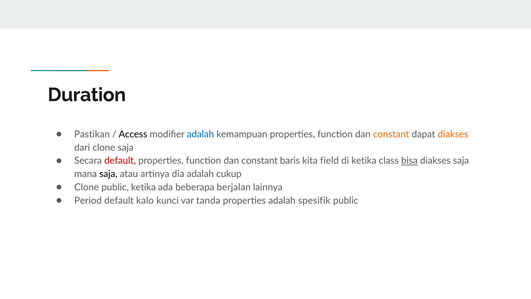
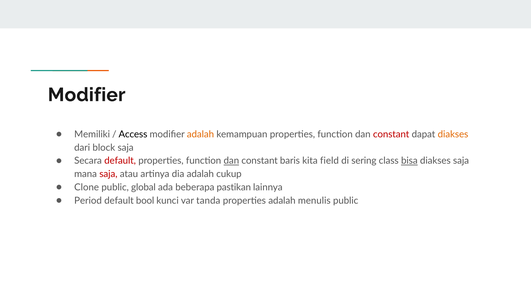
Duration: Duration -> Modifier (87, 95)
Pastikan: Pastikan -> Memiliki (92, 134)
adalah colour: blue -> orange (200, 134)
constant colour: orange -> red (391, 134)
dari clone: clone -> block (104, 147)
dan underline: none -> present (231, 161)
di ketika: ketika -> sering (364, 161)
saja colour: black -> red (108, 174)
public ketika: ketika -> global (143, 187)
berjalan: berjalan -> pastikan (234, 187)
kalo: kalo -> bool (145, 200)
spesifik: spesifik -> menulis (314, 200)
